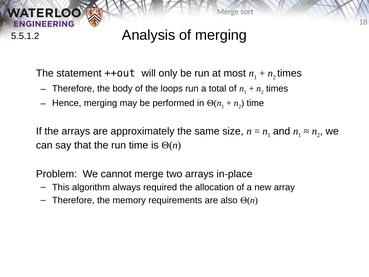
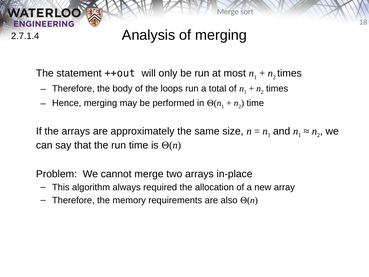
5.5.1.2: 5.5.1.2 -> 2.7.1.4 (25, 36)
